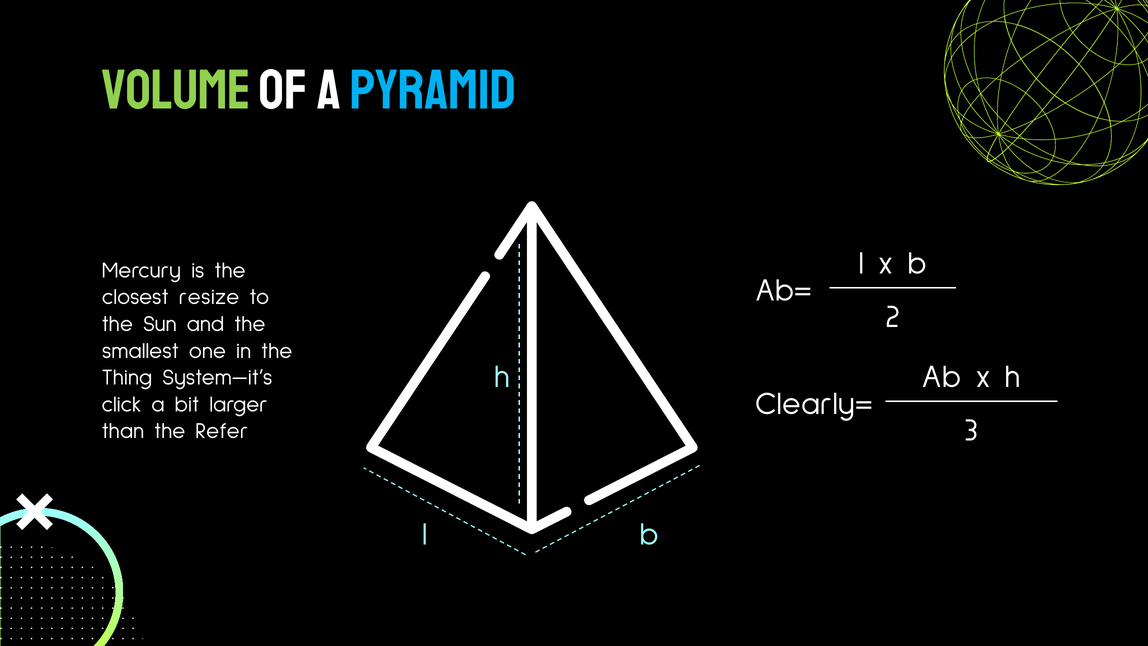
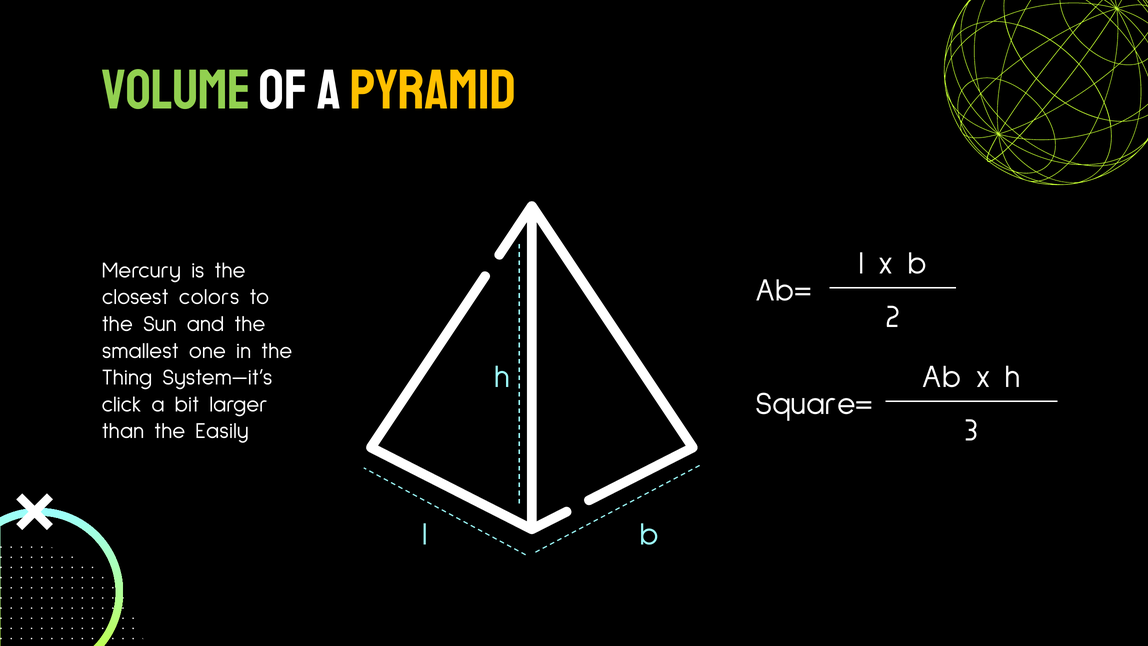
pyramid colour: light blue -> yellow (433, 91)
resize: resize -> colors (209, 297)
Clearly=: Clearly= -> Square= (814, 403)
Refer: Refer -> Easily (222, 431)
